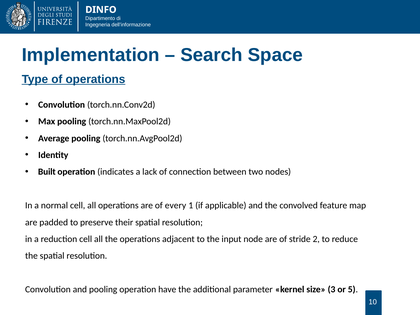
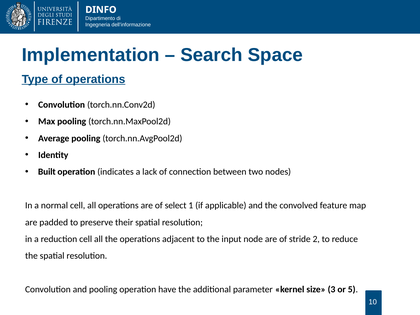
every: every -> select (176, 205)
